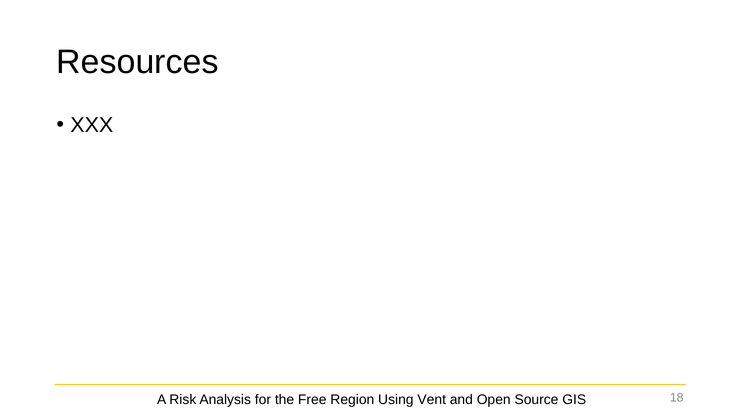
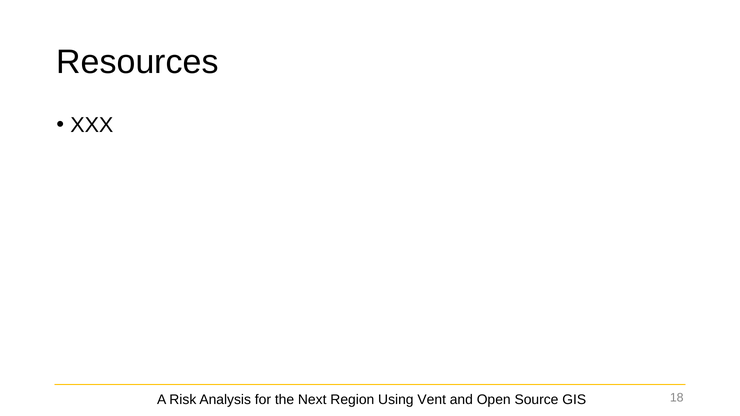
Free: Free -> Next (312, 400)
